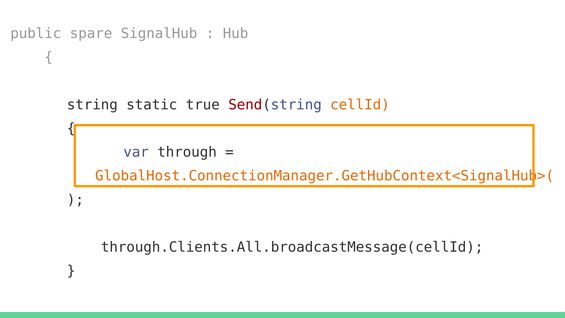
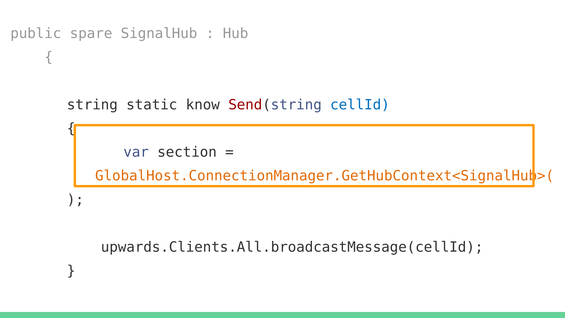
true: true -> know (203, 105)
cellId colour: orange -> blue (360, 105)
through: through -> section (187, 152)
through.Clients.All.broadcastMessage(cellId: through.Clients.All.broadcastMessage(cellId -> upwards.Clients.All.broadcastMessage(cellId (292, 247)
